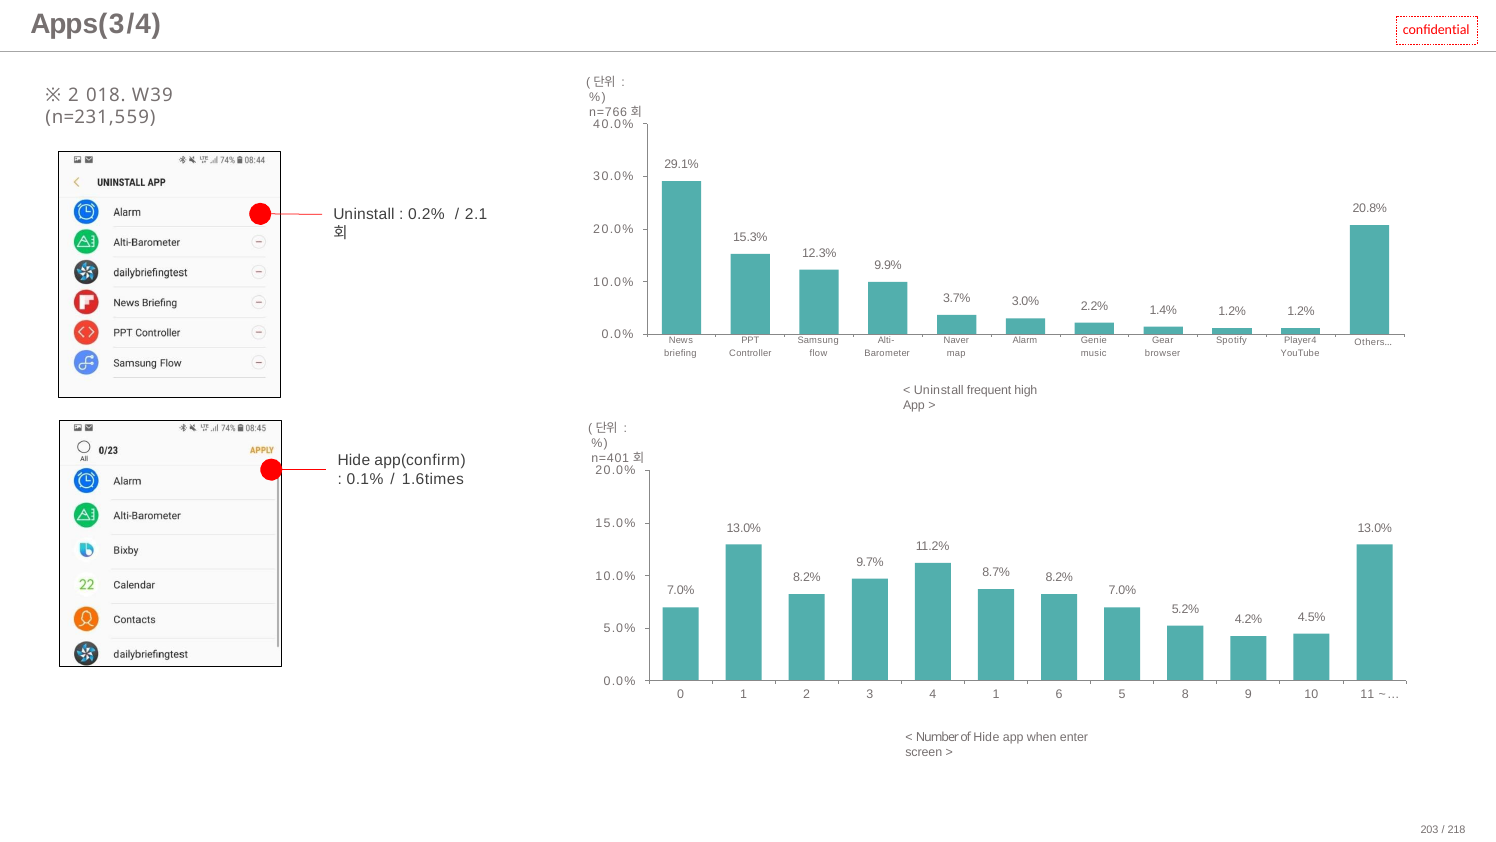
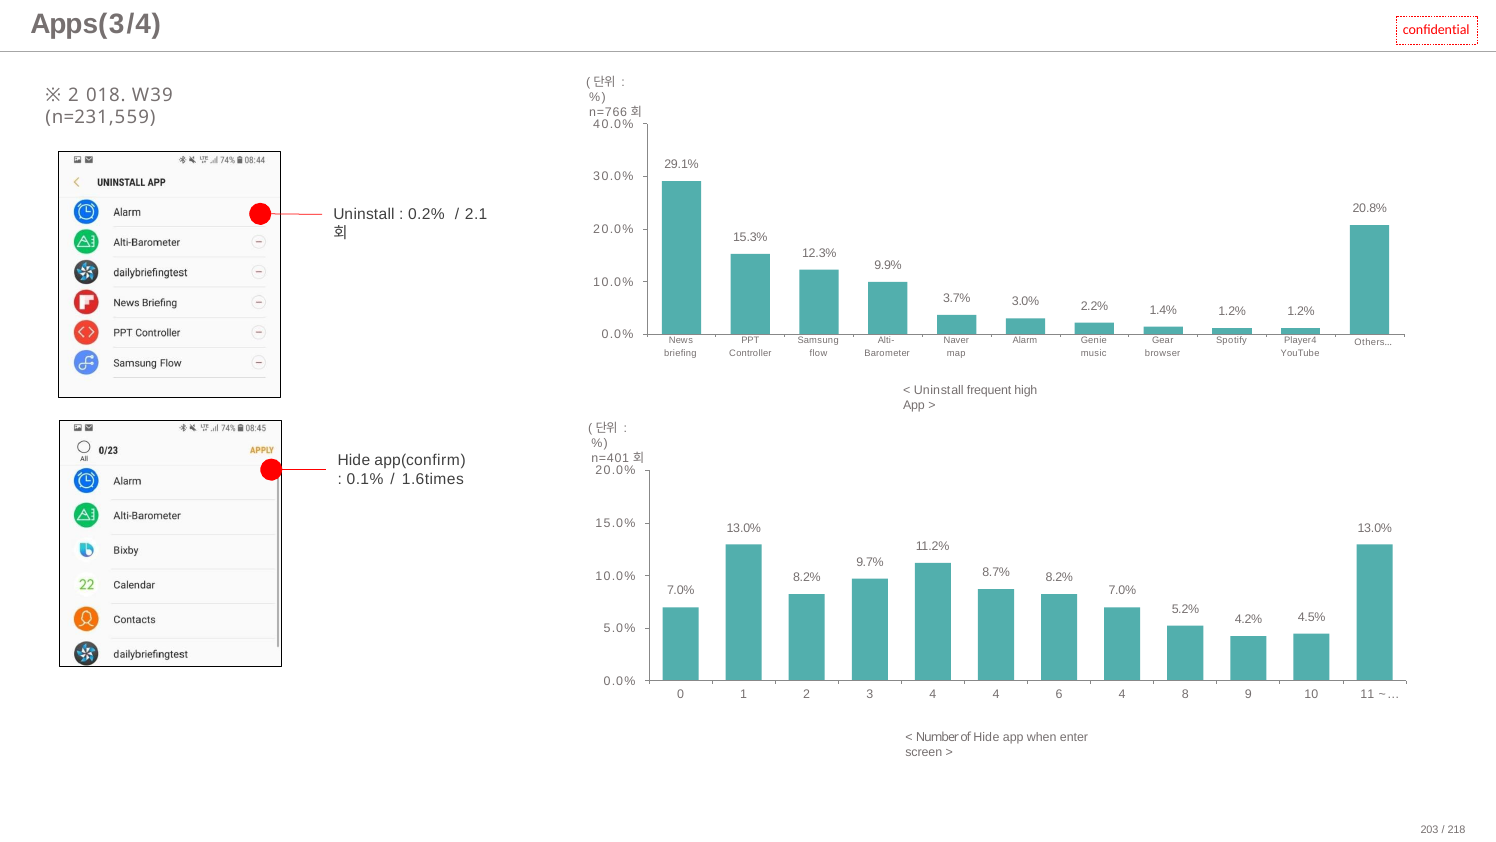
4 1: 1 -> 4 (996, 694)
6 5: 5 -> 4 (1122, 694)
